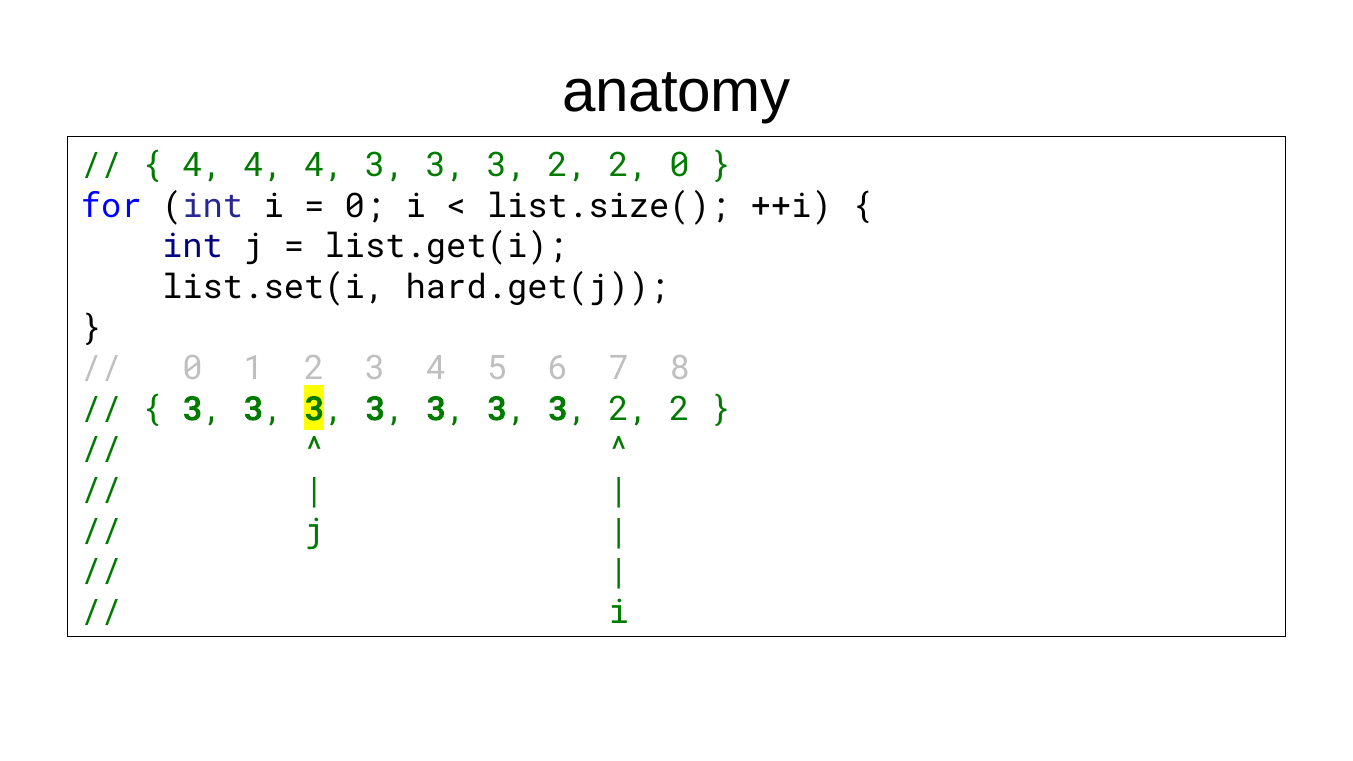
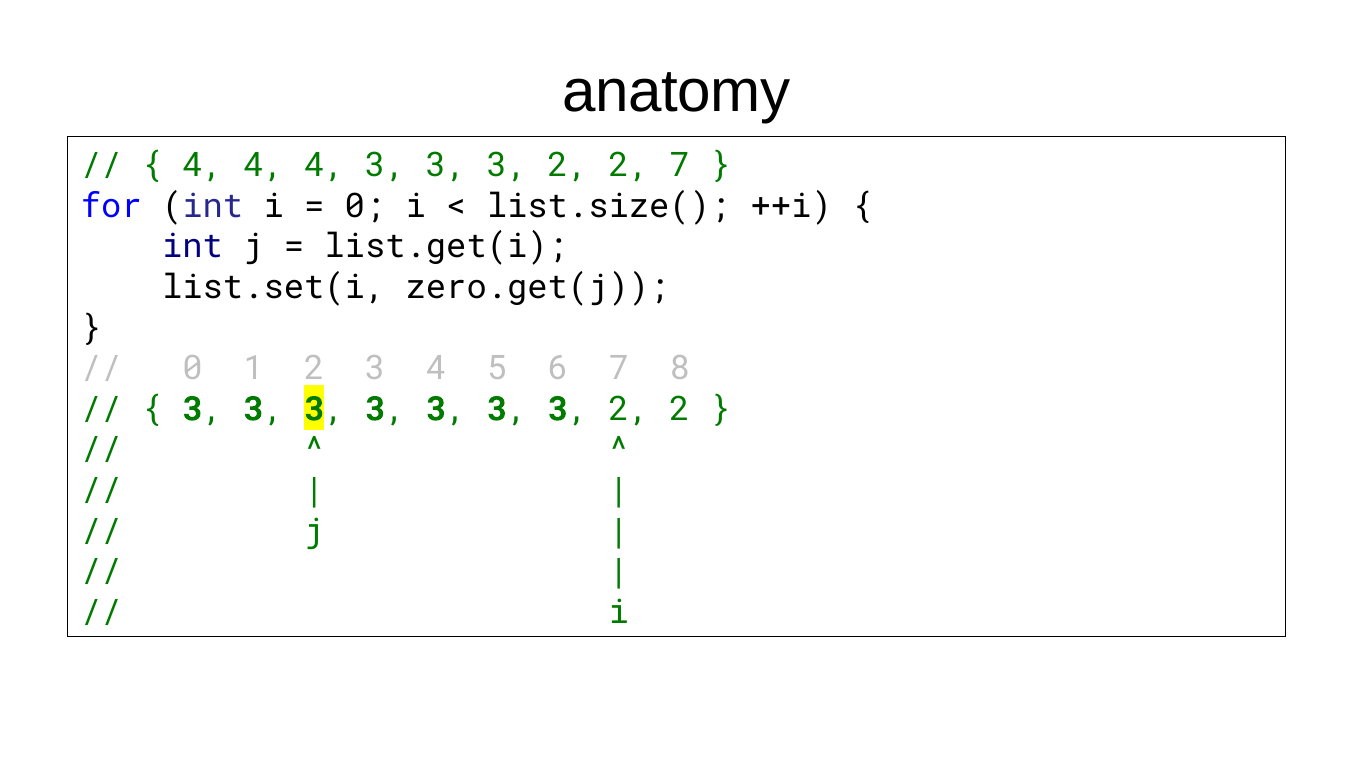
2 0: 0 -> 7 (680, 166)
hard.get(j: hard.get(j -> zero.get(j (538, 287)
